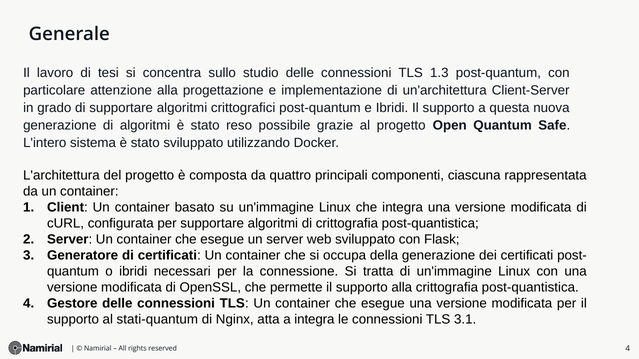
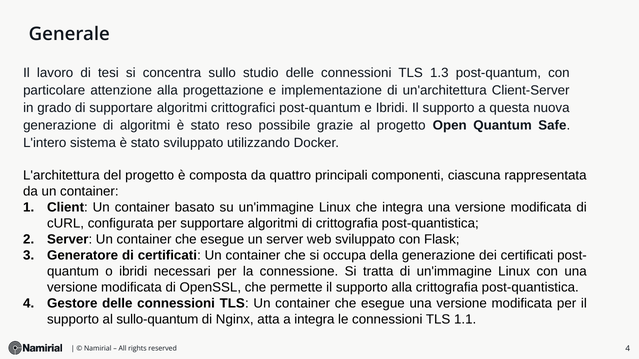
stati-quantum: stati-quantum -> sullo-quantum (157, 320)
3.1: 3.1 -> 1.1 (465, 320)
